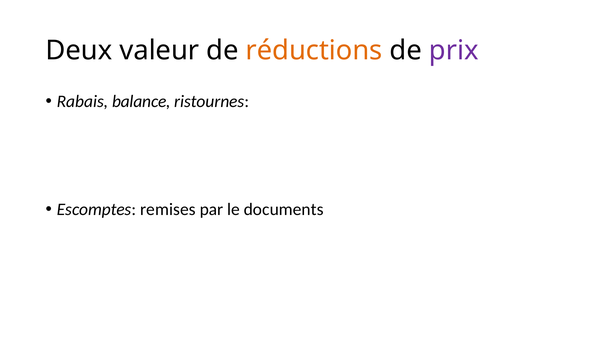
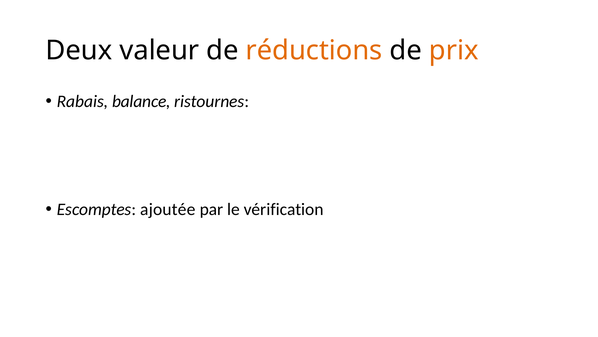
prix colour: purple -> orange (454, 50)
remises: remises -> ajoutée (168, 209)
documents: documents -> vérification (284, 209)
